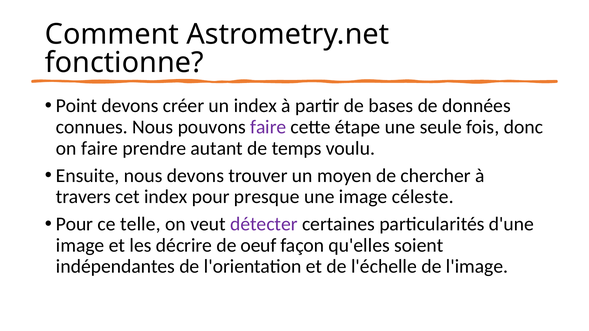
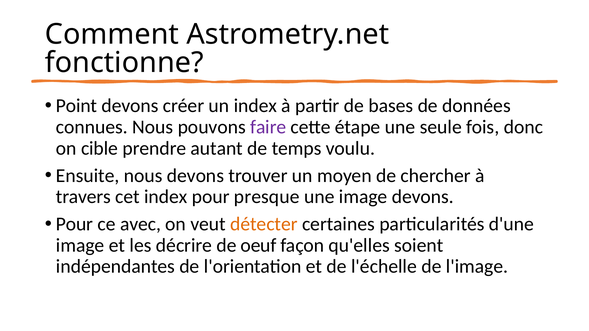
on faire: faire -> cible (100, 148)
image céleste: céleste -> devons (423, 197)
telle: telle -> avec (141, 224)
détecter colour: purple -> orange (264, 224)
